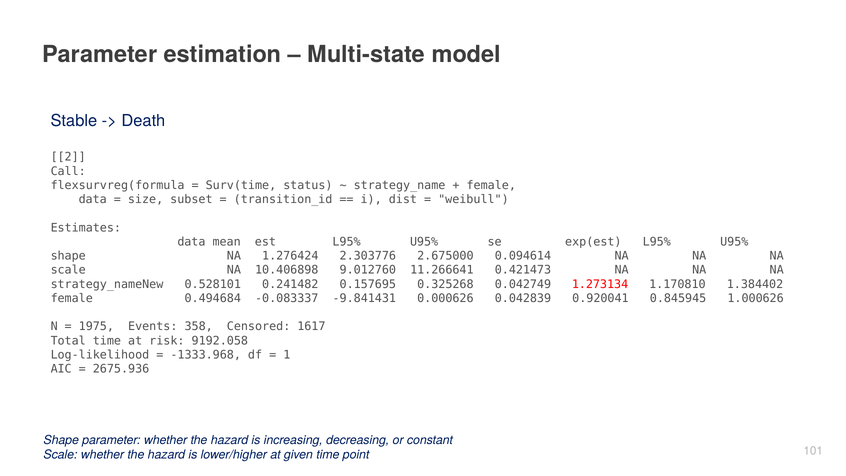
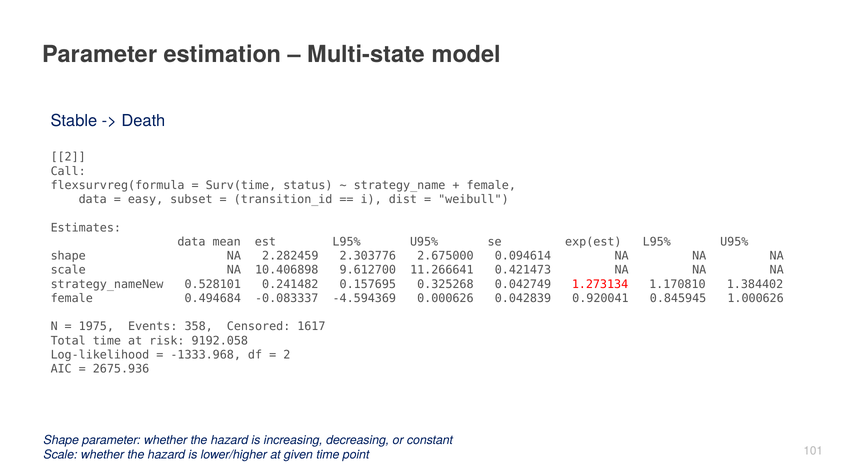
size: size -> easy (146, 199)
1.276424: 1.276424 -> 2.282459 (290, 256)
9.012760: 9.012760 -> 9.612700 (368, 270)
-9.841431: -9.841431 -> -4.594369 (364, 298)
1: 1 -> 2 (287, 355)
